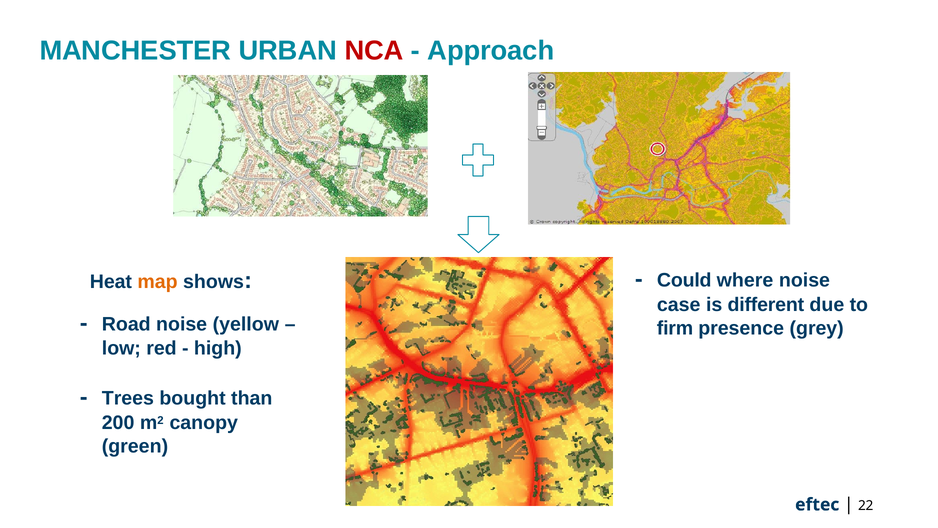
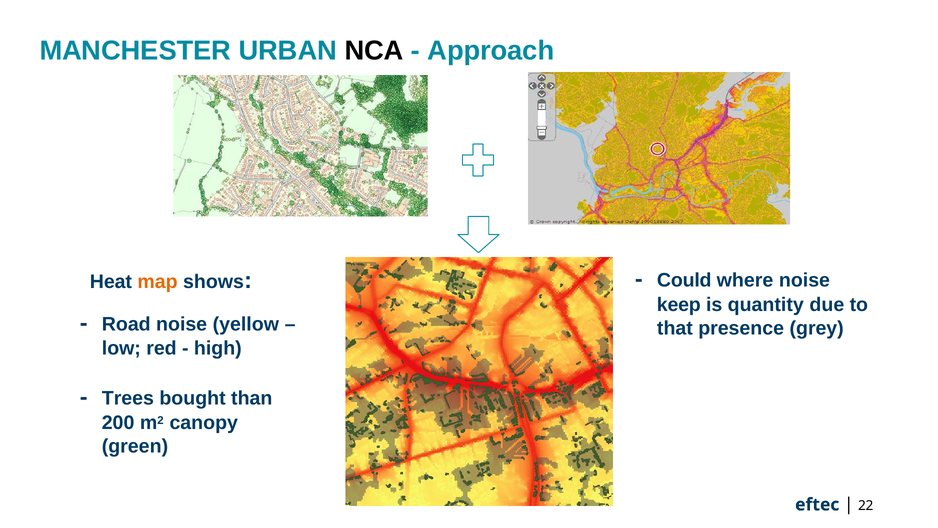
NCA colour: red -> black (374, 51)
case: case -> keep (679, 304)
different: different -> quantity (766, 304)
firm: firm -> that (675, 328)
